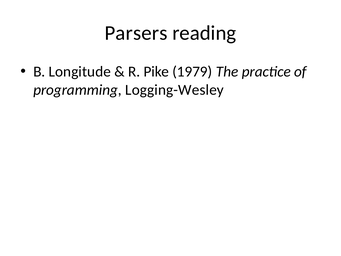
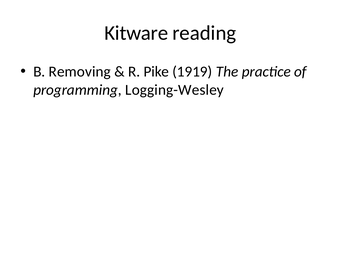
Parsers: Parsers -> Kitware (136, 33)
Longitude: Longitude -> Removing (80, 72)
1979: 1979 -> 1919 (192, 72)
